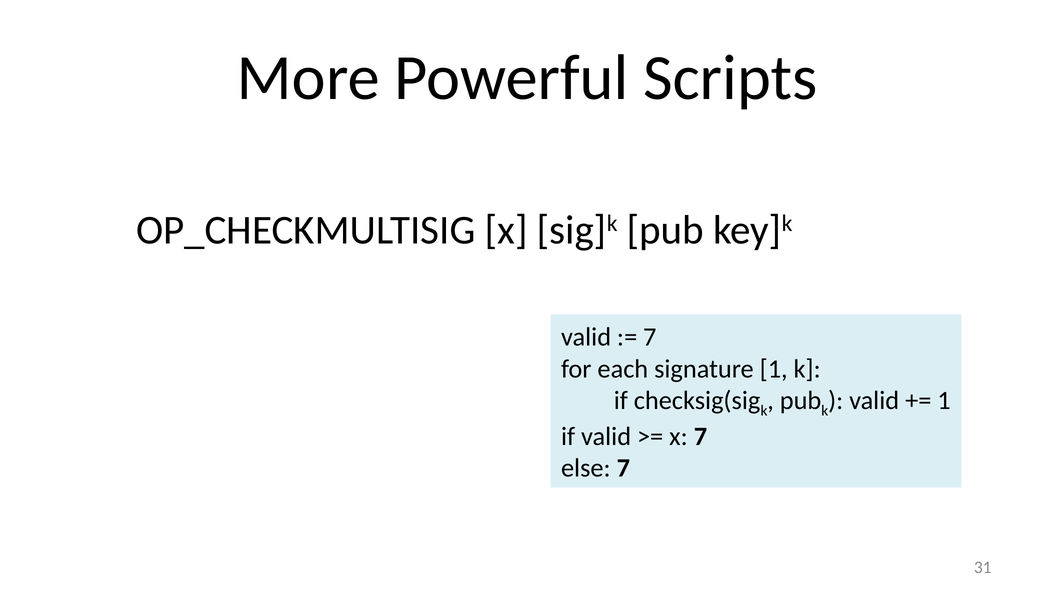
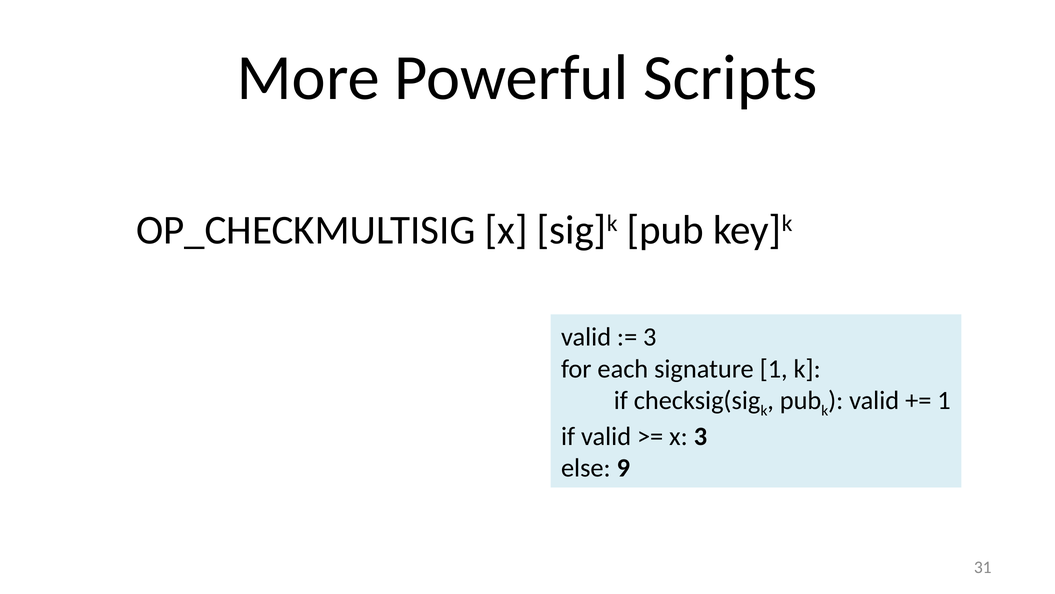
7: 7 -> 3 (650, 337)
x 7: 7 -> 3 (701, 436)
else 7: 7 -> 9 (623, 468)
